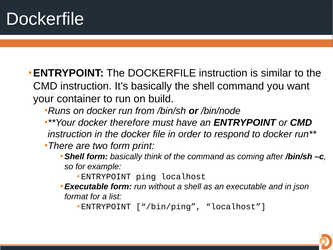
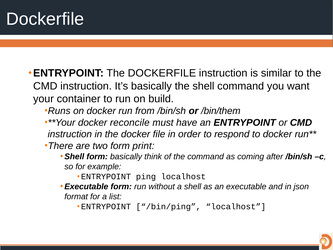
/bin/node: /bin/node -> /bin/them (221, 111)
therefore: therefore -> reconcile (130, 122)
